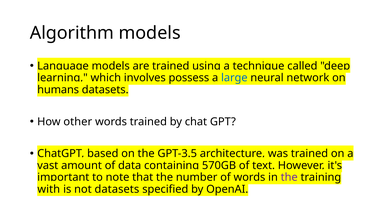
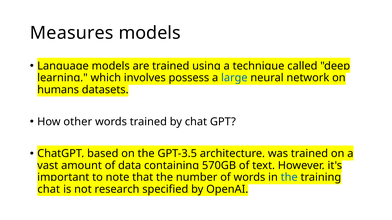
Algorithm: Algorithm -> Measures (72, 33)
the colour: purple -> blue (289, 178)
with: with -> chat (49, 190)
not datasets: datasets -> research (117, 190)
